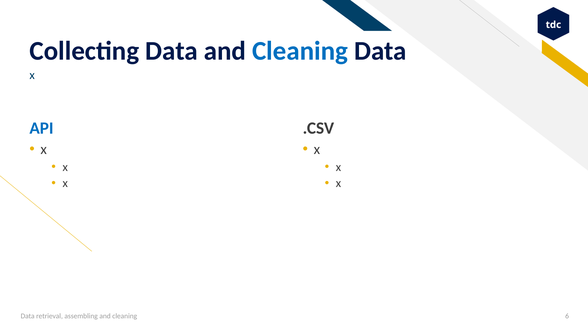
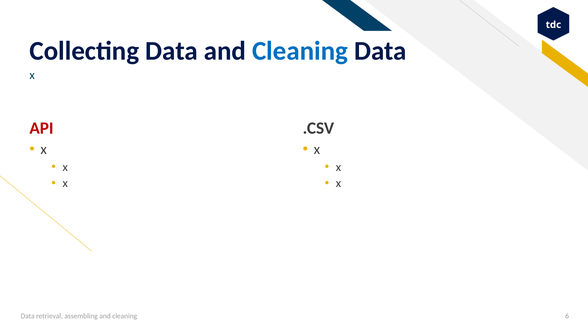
API colour: blue -> red (41, 128)
